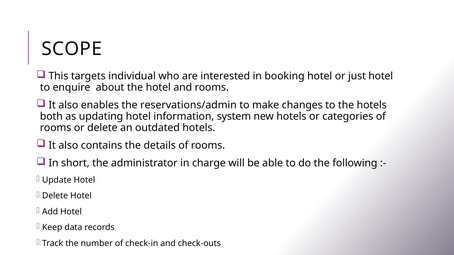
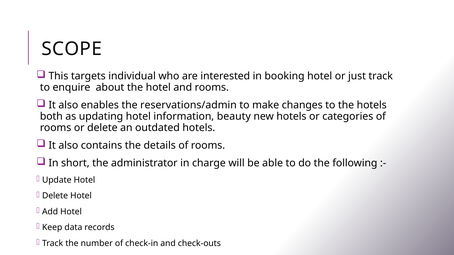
just hotel: hotel -> track (381, 76)
system: system -> beauty (234, 117)
